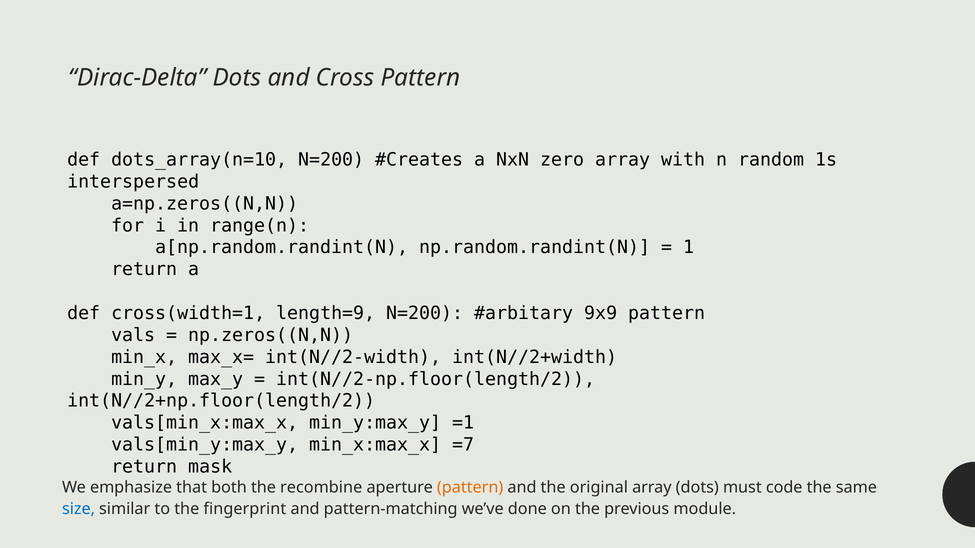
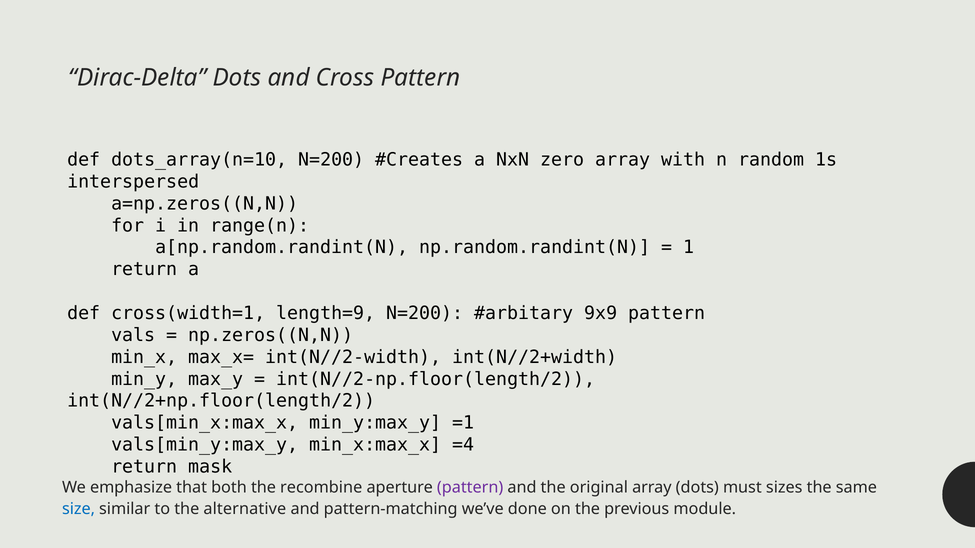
=7: =7 -> =4 (463, 445)
pattern colour: orange -> purple (470, 488)
code: code -> sizes (784, 488)
fingerprint: fingerprint -> alternative (245, 509)
